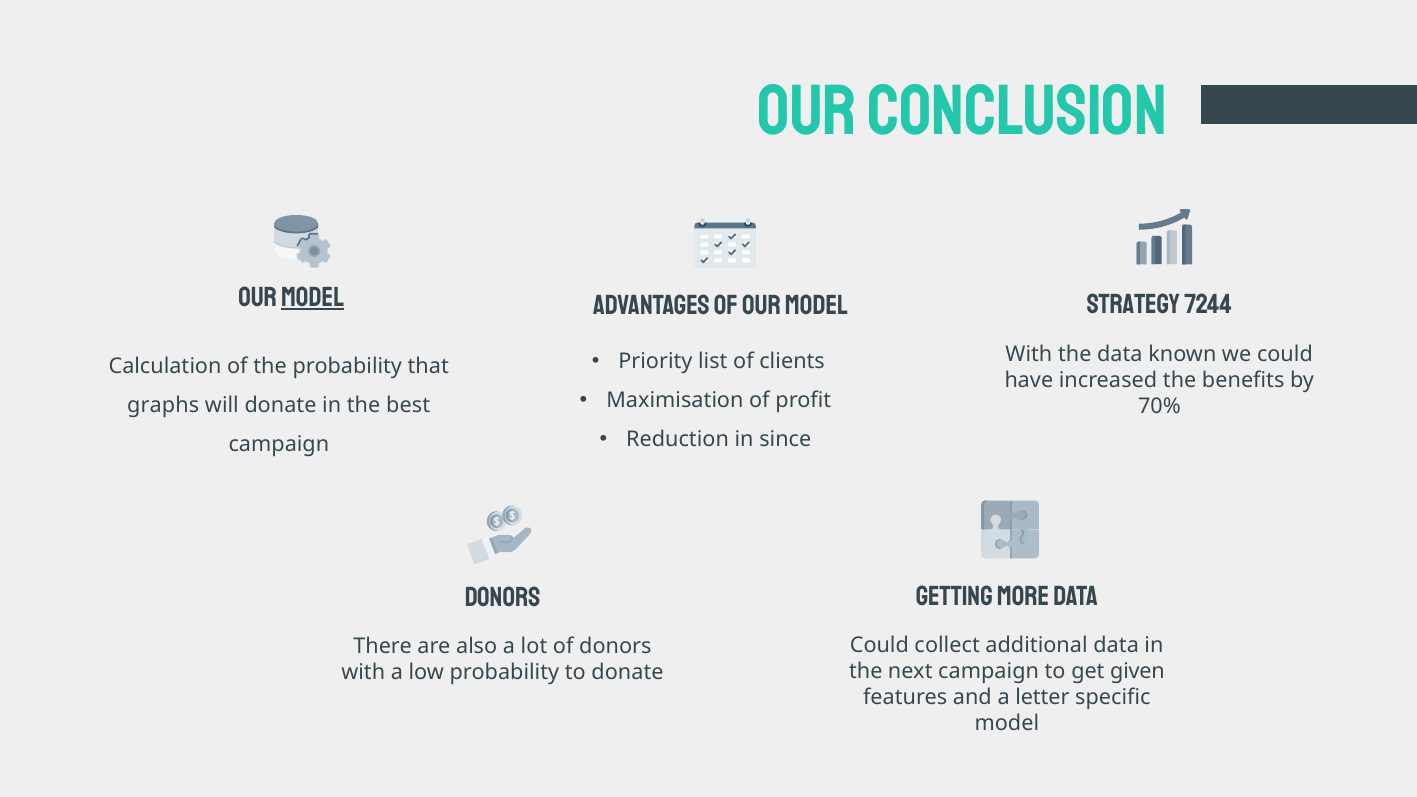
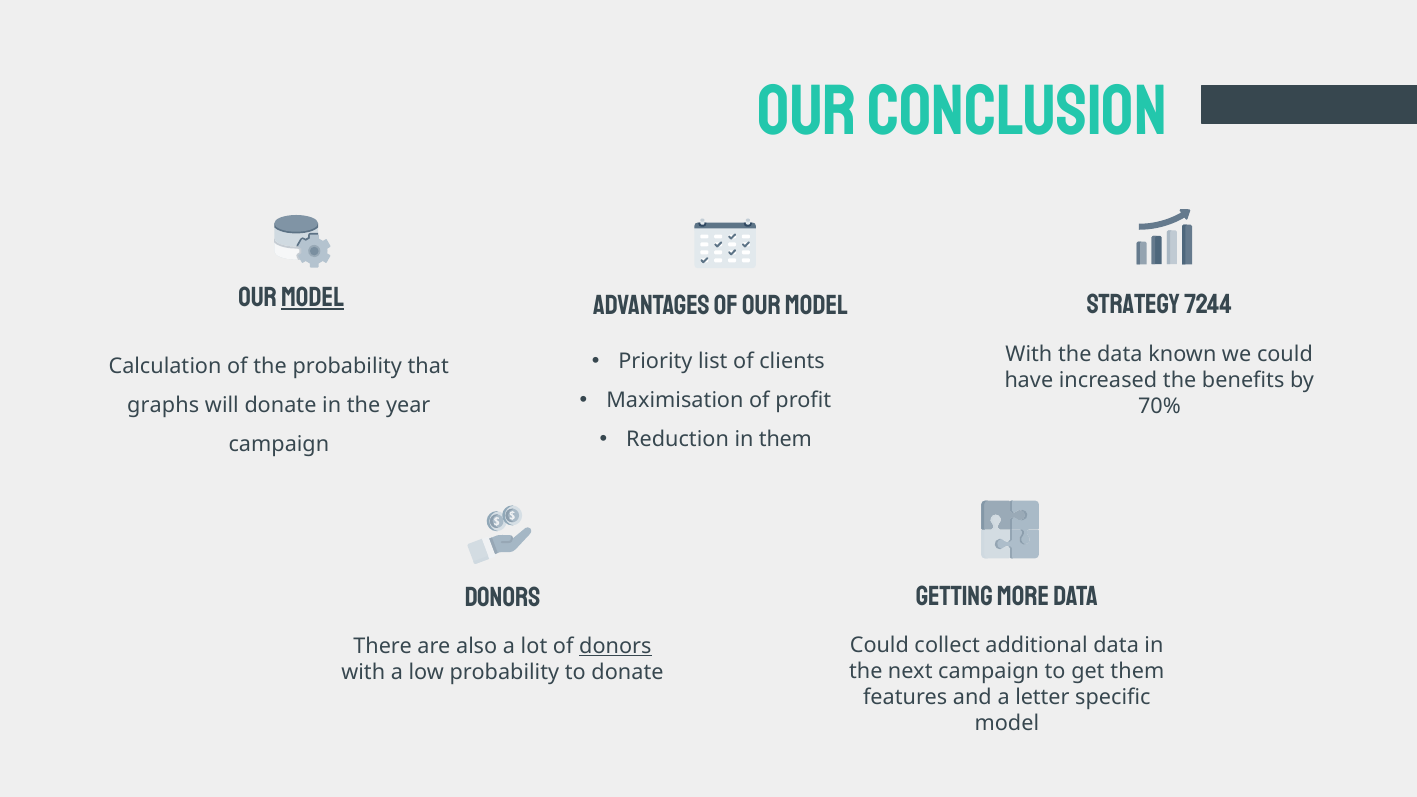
best: best -> year (408, 406)
in since: since -> them (785, 440)
donors underline: none -> present (615, 646)
get given: given -> them (1137, 671)
